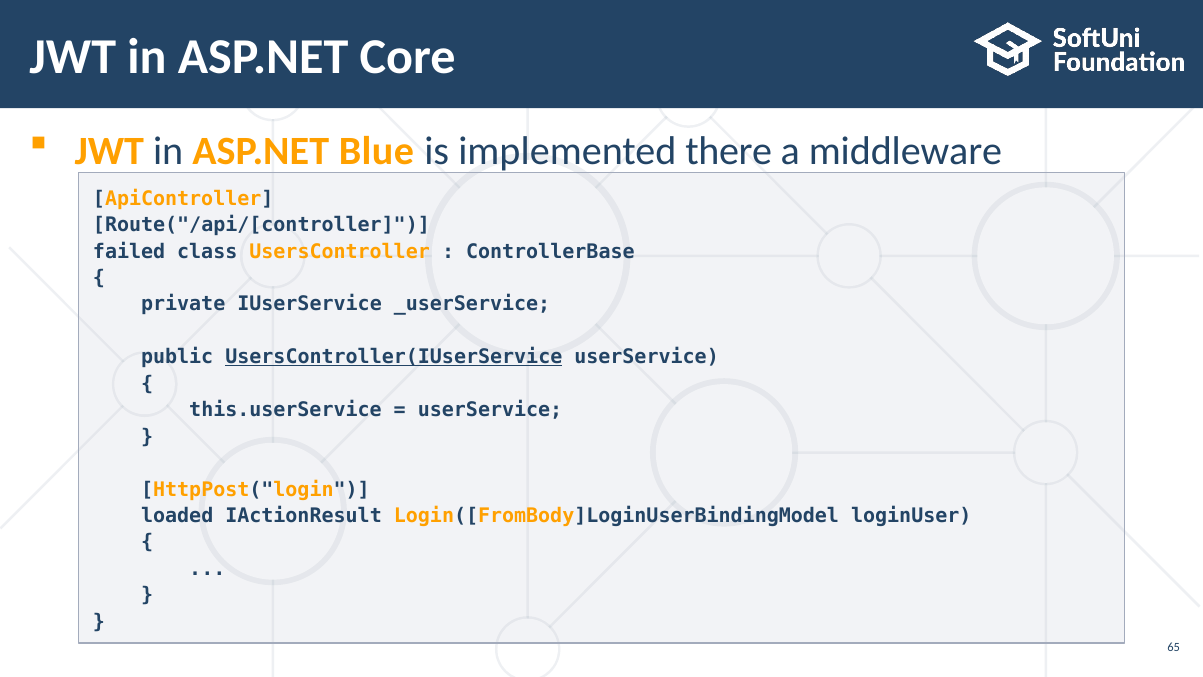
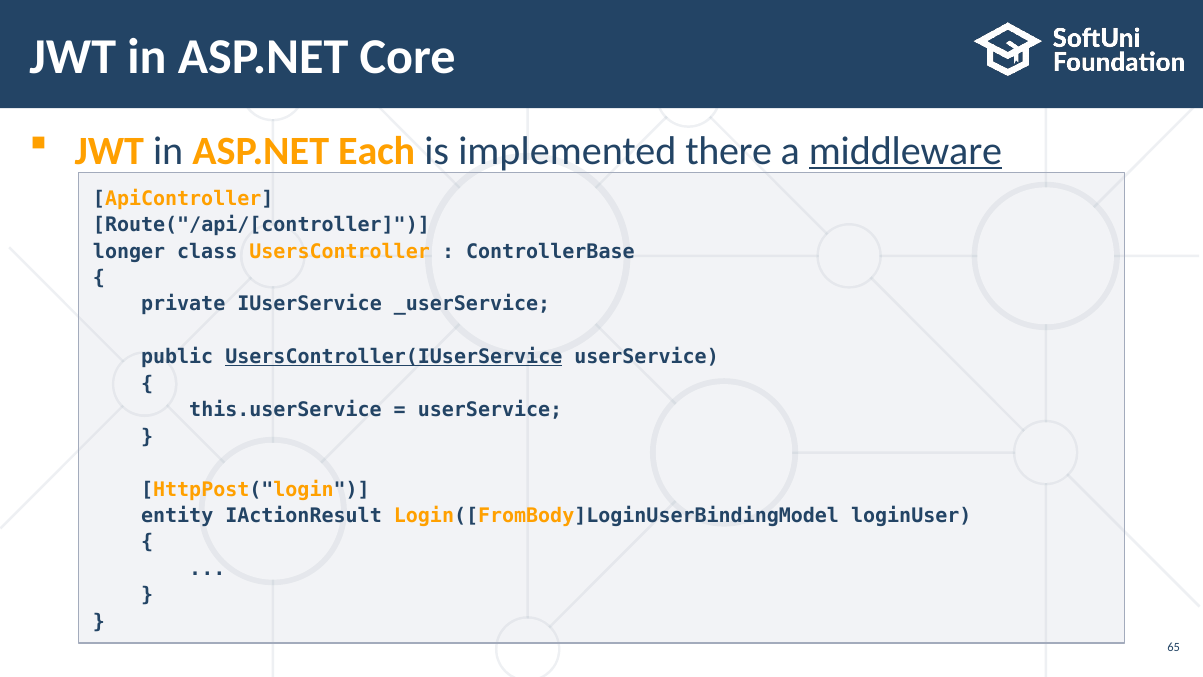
Blue: Blue -> Each (377, 151)
middleware underline: none -> present (905, 151)
failed: failed -> longer (129, 251)
loaded: loaded -> entity (177, 516)
